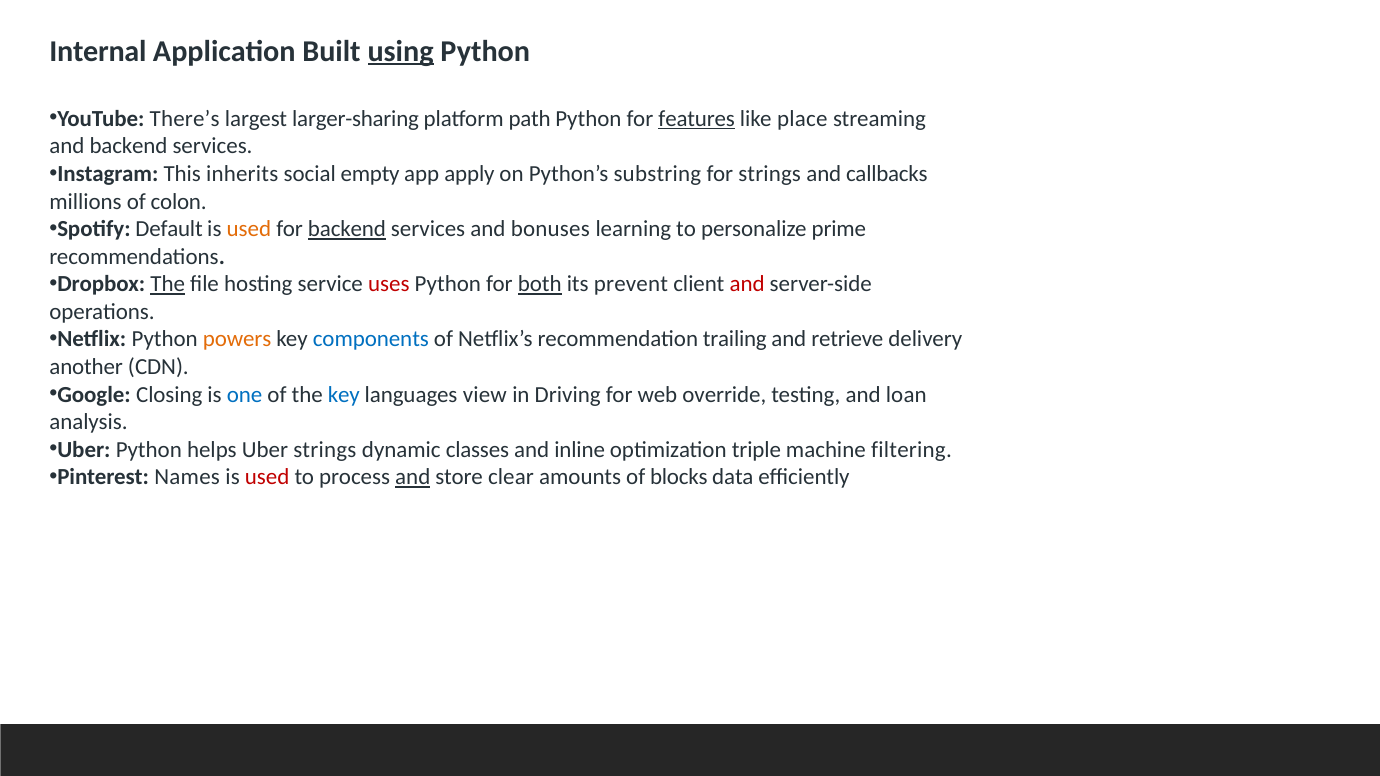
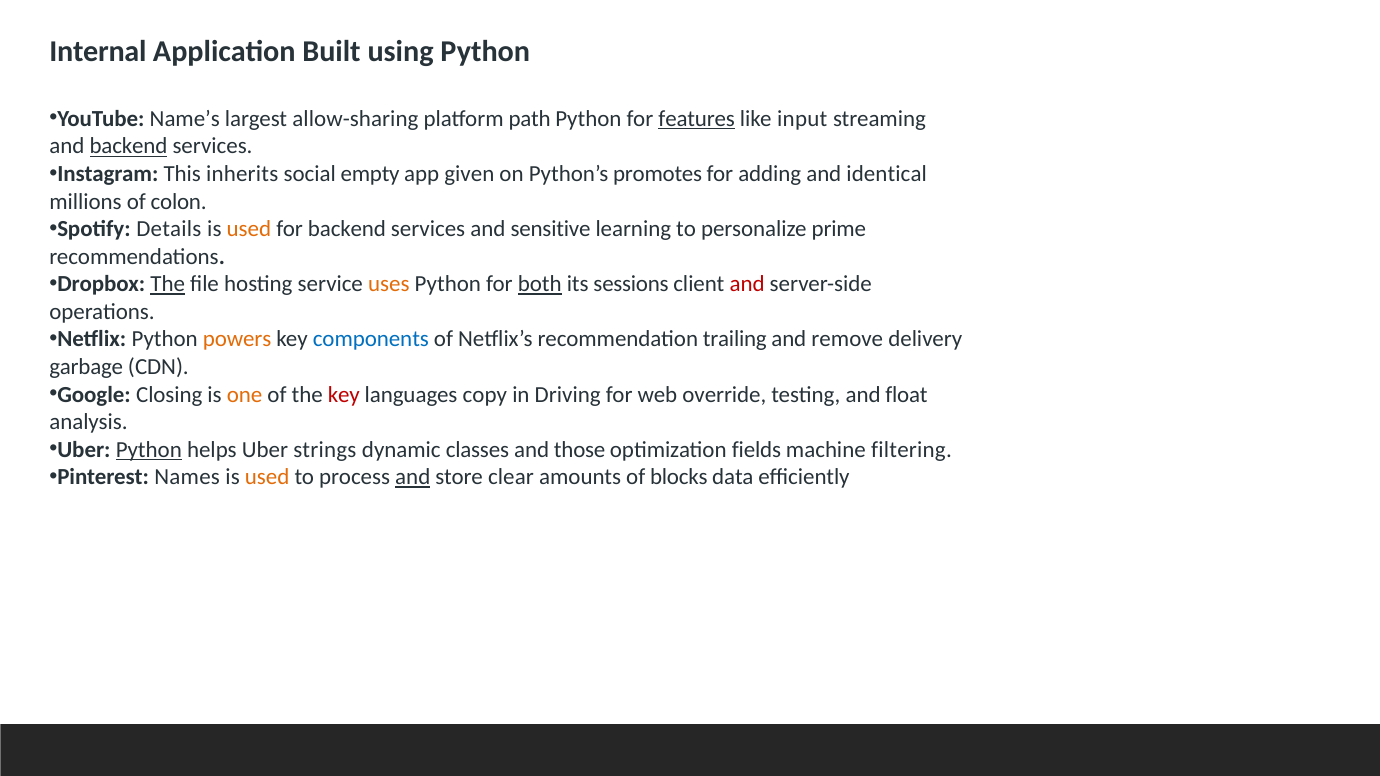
using underline: present -> none (401, 51)
There’s: There’s -> Name’s (185, 119)
larger-sharing: larger-sharing -> allow-sharing (355, 119)
place: place -> input (802, 119)
backend underline: none -> present (129, 146)
apply: apply -> given (469, 174)
substring: substring -> promotes (658, 174)
for strings: strings -> adding (770, 174)
callbacks: callbacks -> identical (887, 174)
Default: Default -> Details (169, 229)
backend underline: present -> none (347, 229)
bonuses: bonuses -> sensitive (551, 229)
uses colour: red -> orange (389, 284)
prevent: prevent -> sessions (631, 284)
retrieve: retrieve -> remove (847, 339)
another: another -> garbage (86, 367)
one colour: blue -> orange (245, 395)
key colour: blue -> red (344, 395)
view: view -> copy (485, 395)
loan: loan -> float (906, 395)
Python underline: none -> present (149, 450)
inline: inline -> those (580, 450)
triple: triple -> fields (756, 450)
used colour: red -> orange (267, 477)
